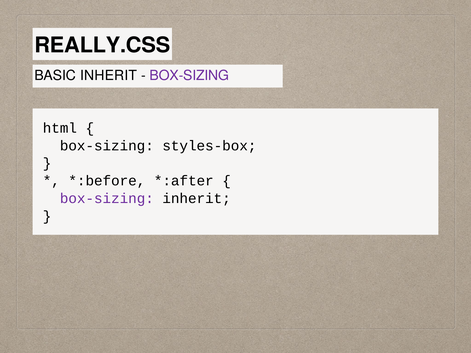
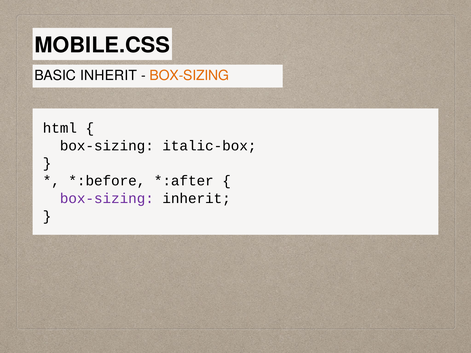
REALLY.CSS: REALLY.CSS -> MOBILE.CSS (102, 46)
BOX-SIZING colour: purple -> orange (189, 76)
styles-box: styles-box -> italic-box (209, 146)
